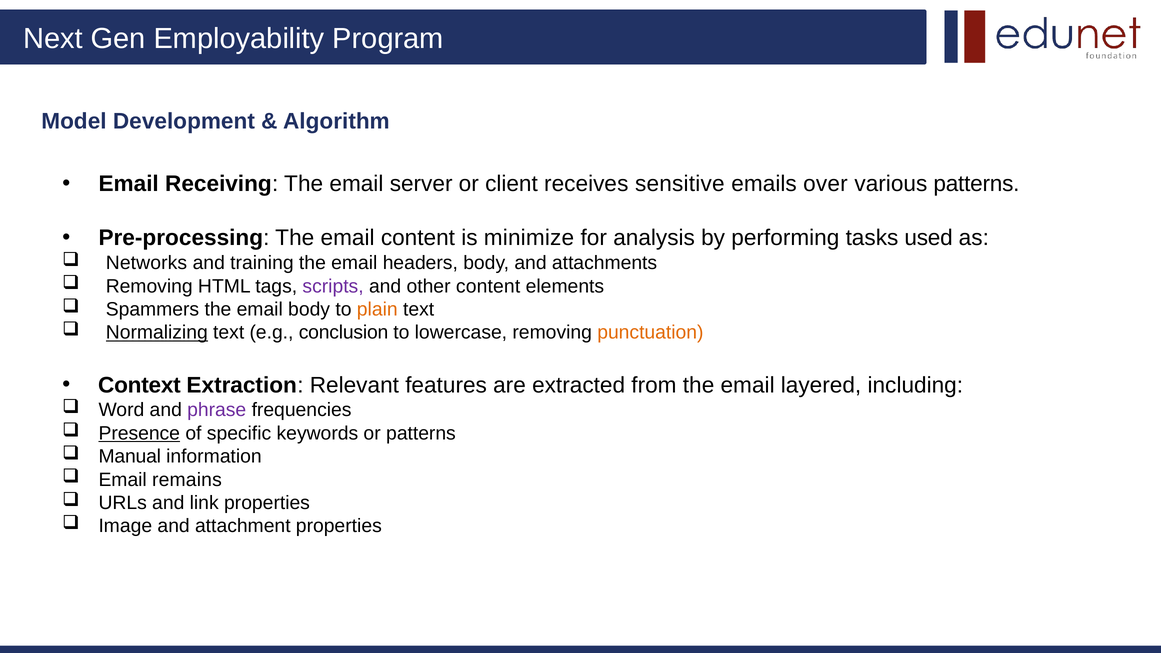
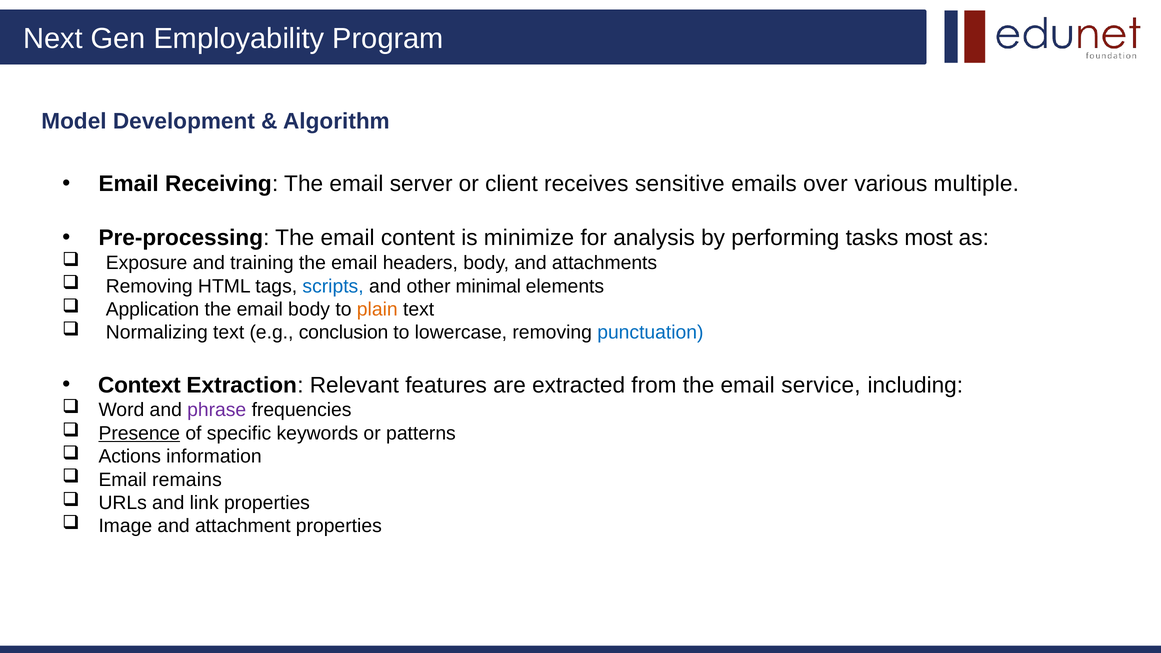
various patterns: patterns -> multiple (976, 184)
used: used -> most (929, 238)
Networks: Networks -> Exposure (147, 263)
scripts colour: purple -> blue (333, 286)
other content: content -> minimal (488, 286)
Spammers: Spammers -> Application (153, 309)
Normalizing underline: present -> none (157, 333)
punctuation colour: orange -> blue (650, 333)
layered: layered -> service (821, 385)
Manual: Manual -> Actions (130, 457)
